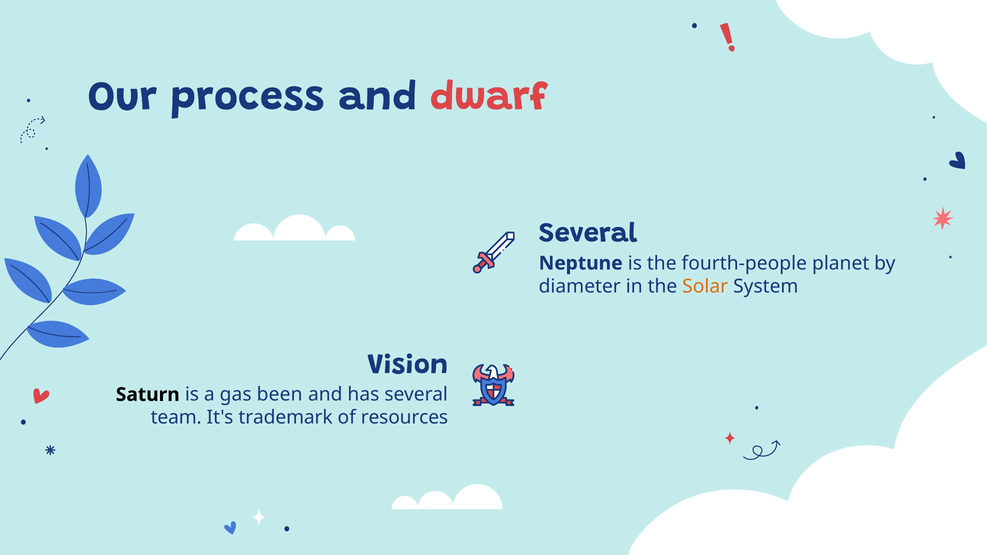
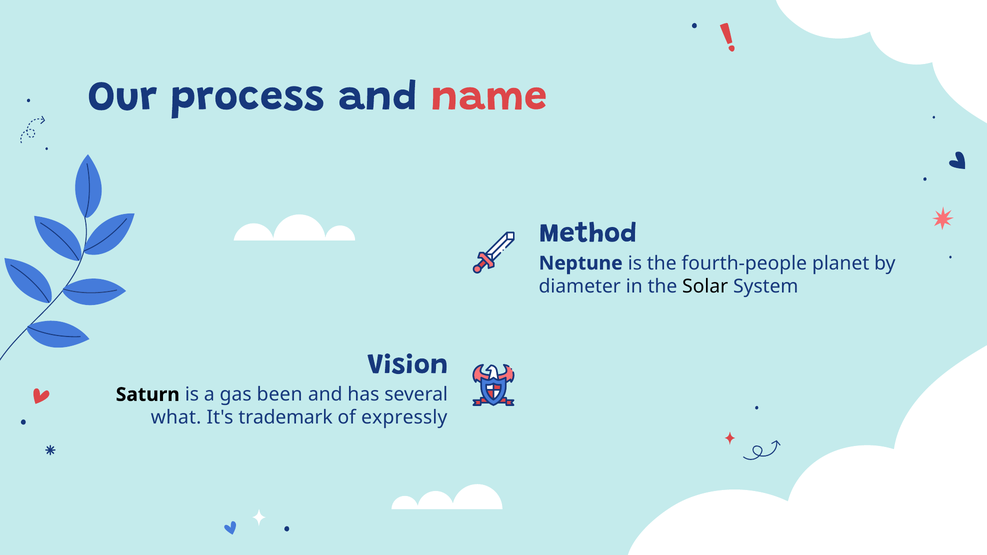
dwarf: dwarf -> name (489, 96)
Several: Several -> Method (588, 233)
Solar colour: orange -> black (705, 286)
team: team -> what (176, 418)
resources: resources -> expressly (404, 418)
